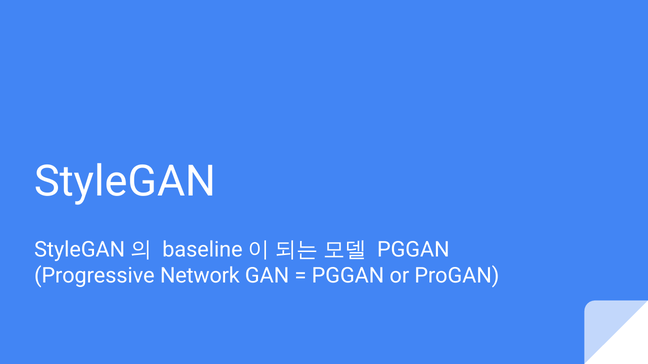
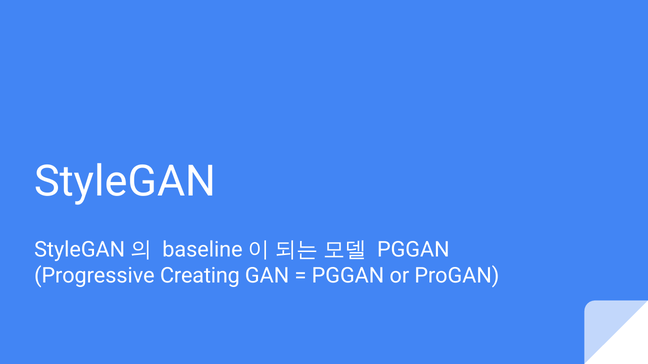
Network: Network -> Creating (200, 276)
